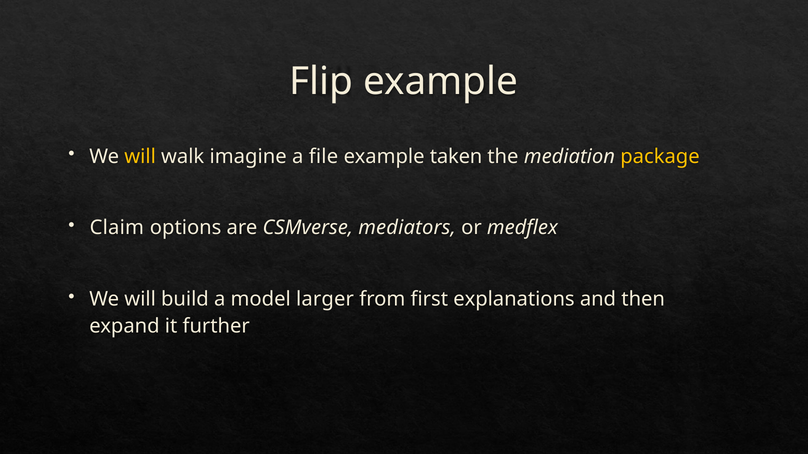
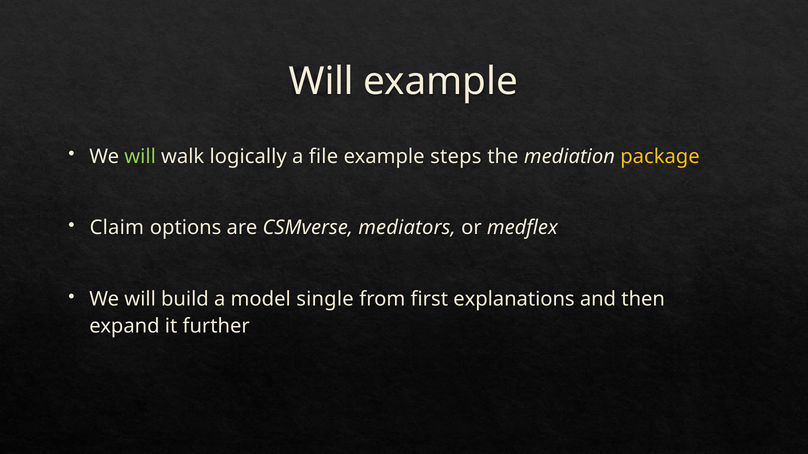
Flip: Flip -> Will (321, 82)
will colour: yellow -> light green (140, 157)
imagine: imagine -> logically (248, 157)
taken: taken -> steps (456, 157)
larger: larger -> single (325, 300)
